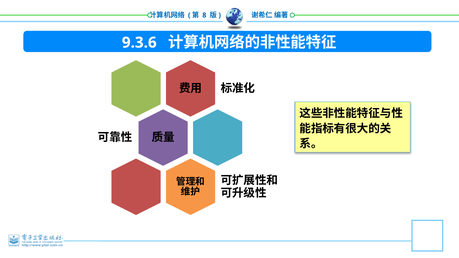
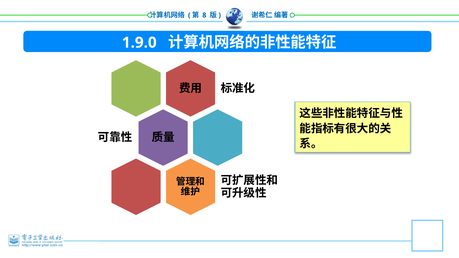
9.3.6: 9.3.6 -> 1.9.0 (139, 43)
